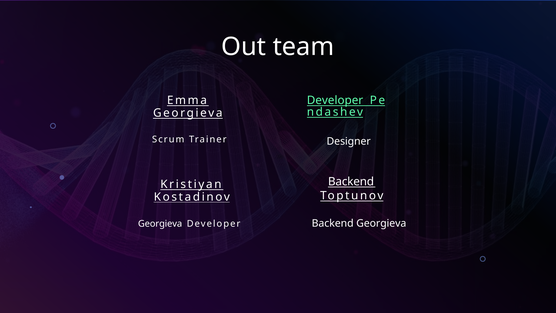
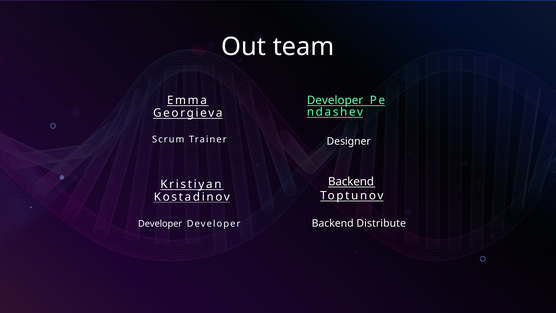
Backend Georgieva: Georgieva -> Distribute (381, 223)
Georgieva: Georgieva -> Developer (160, 223)
